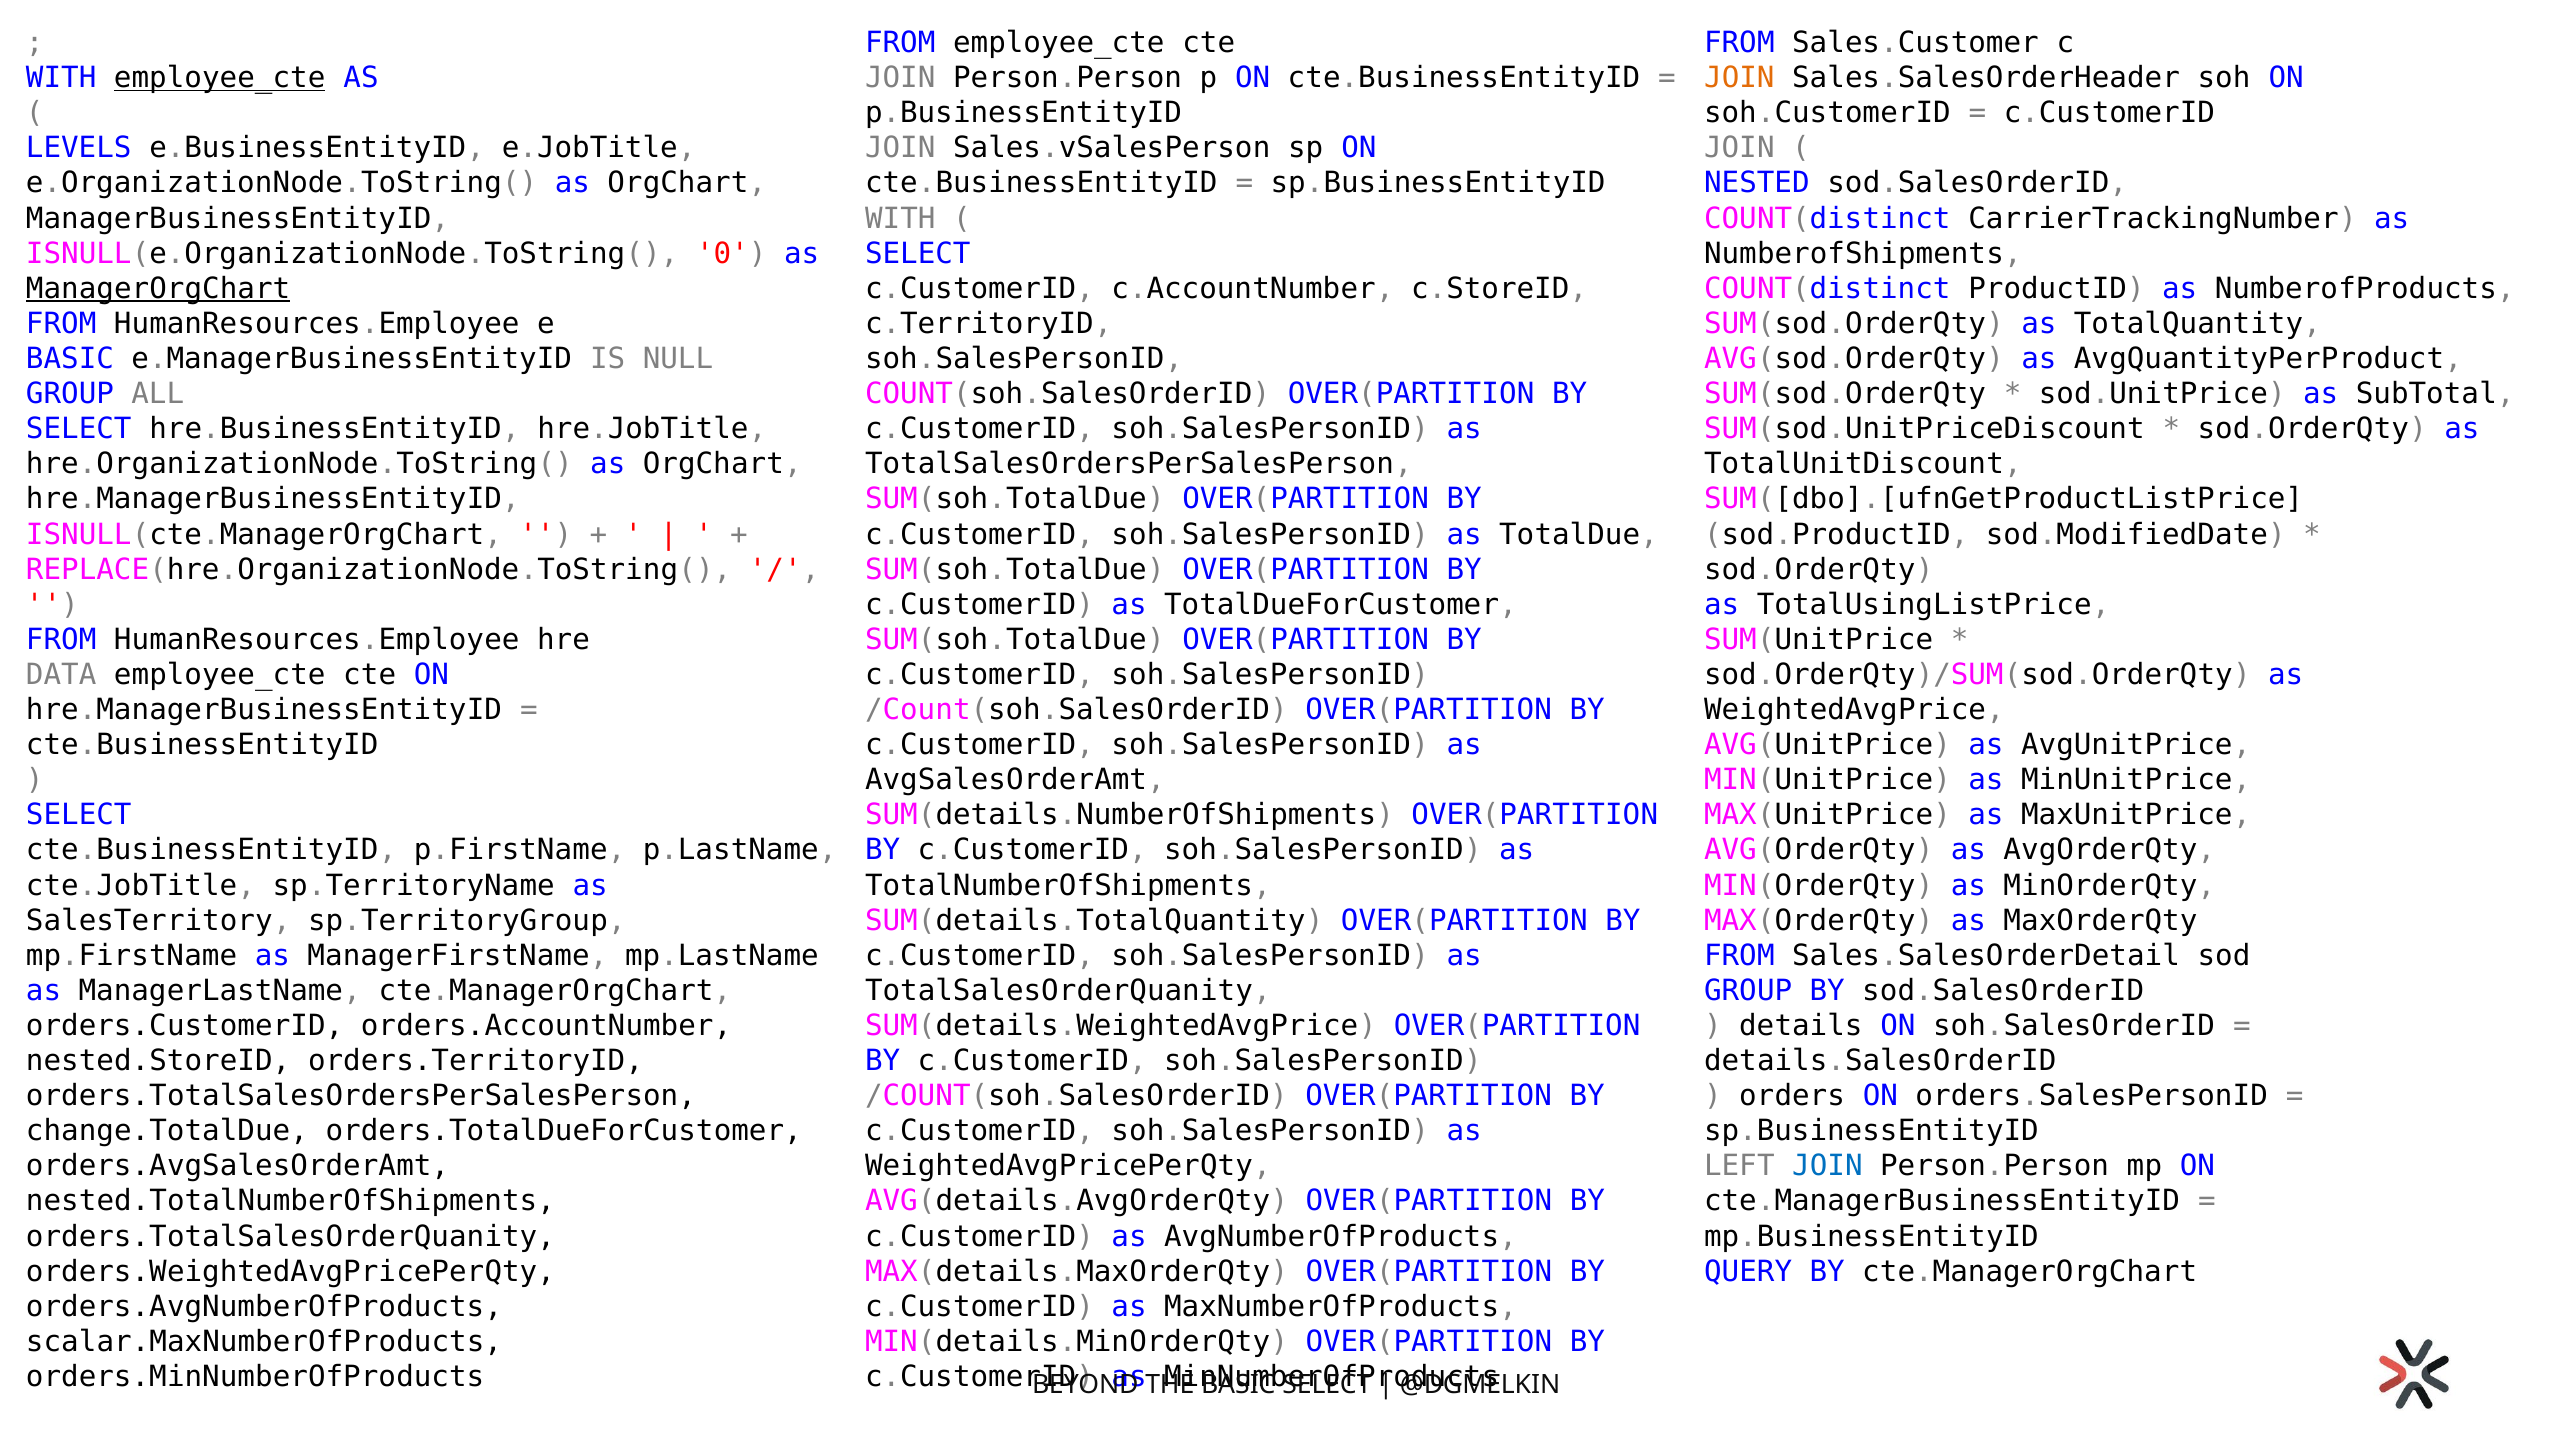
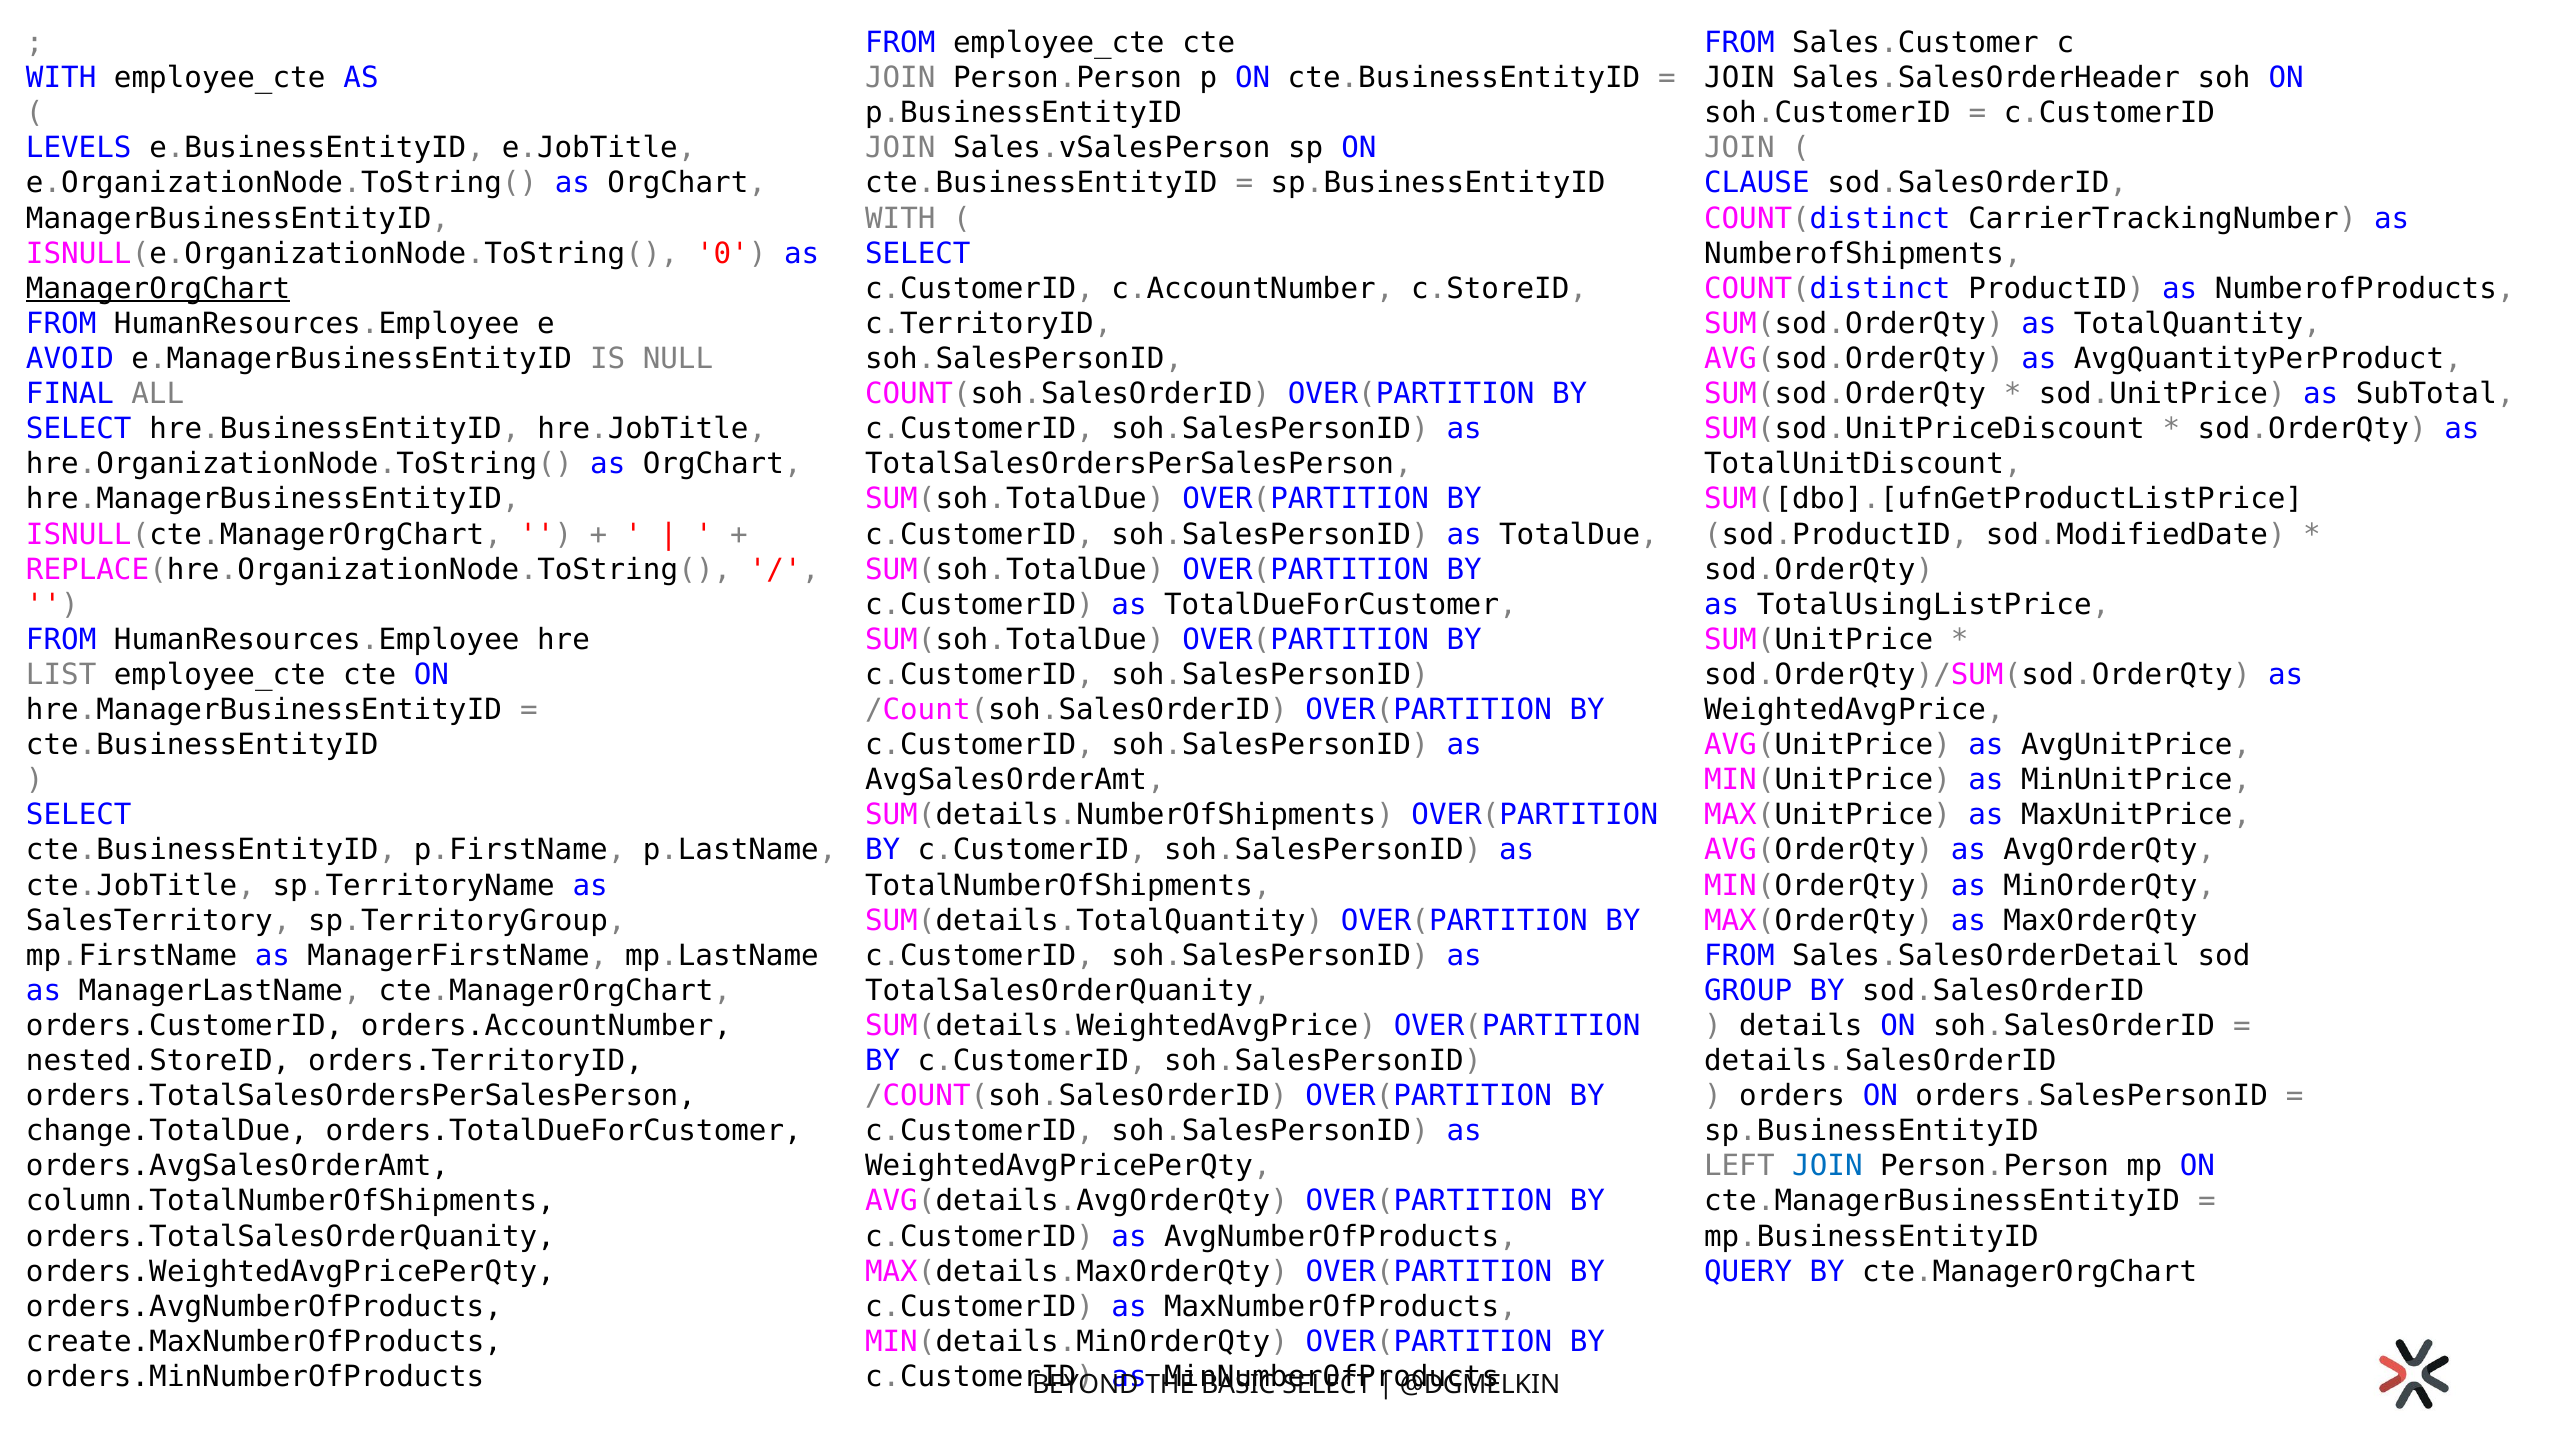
employee_cte underline: present -> none (220, 78)
JOIN colour: orange -> black (1739, 78)
NESTED: NESTED -> CLAUSE (1757, 183)
BASIC: BASIC -> AVOID (70, 359)
GROUP: GROUP -> FINAL (70, 394)
DATA: DATA -> LIST (61, 674)
nested.TotalNumberOfShipments: nested.TotalNumberOfShipments -> column.TotalNumberOfShipments (290, 1201)
scalar.MaxNumberOfProducts: scalar.MaxNumberOfProducts -> create.MaxNumberOfProducts (264, 1341)
